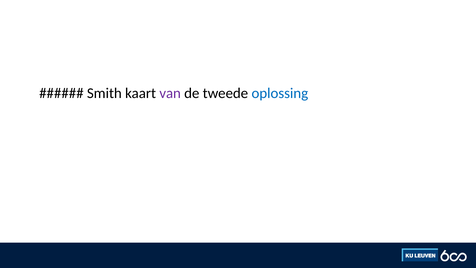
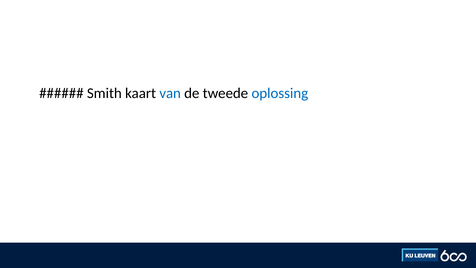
van colour: purple -> blue (170, 93)
